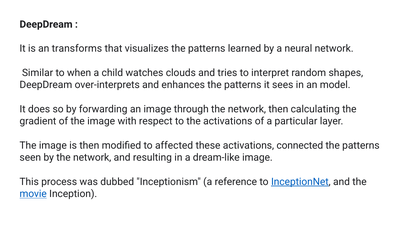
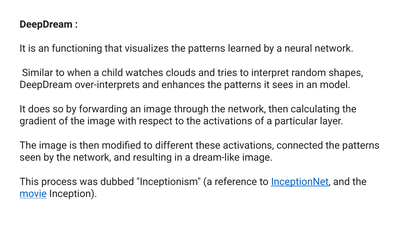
transforms: transforms -> functioning (77, 49)
affected: affected -> different (174, 146)
